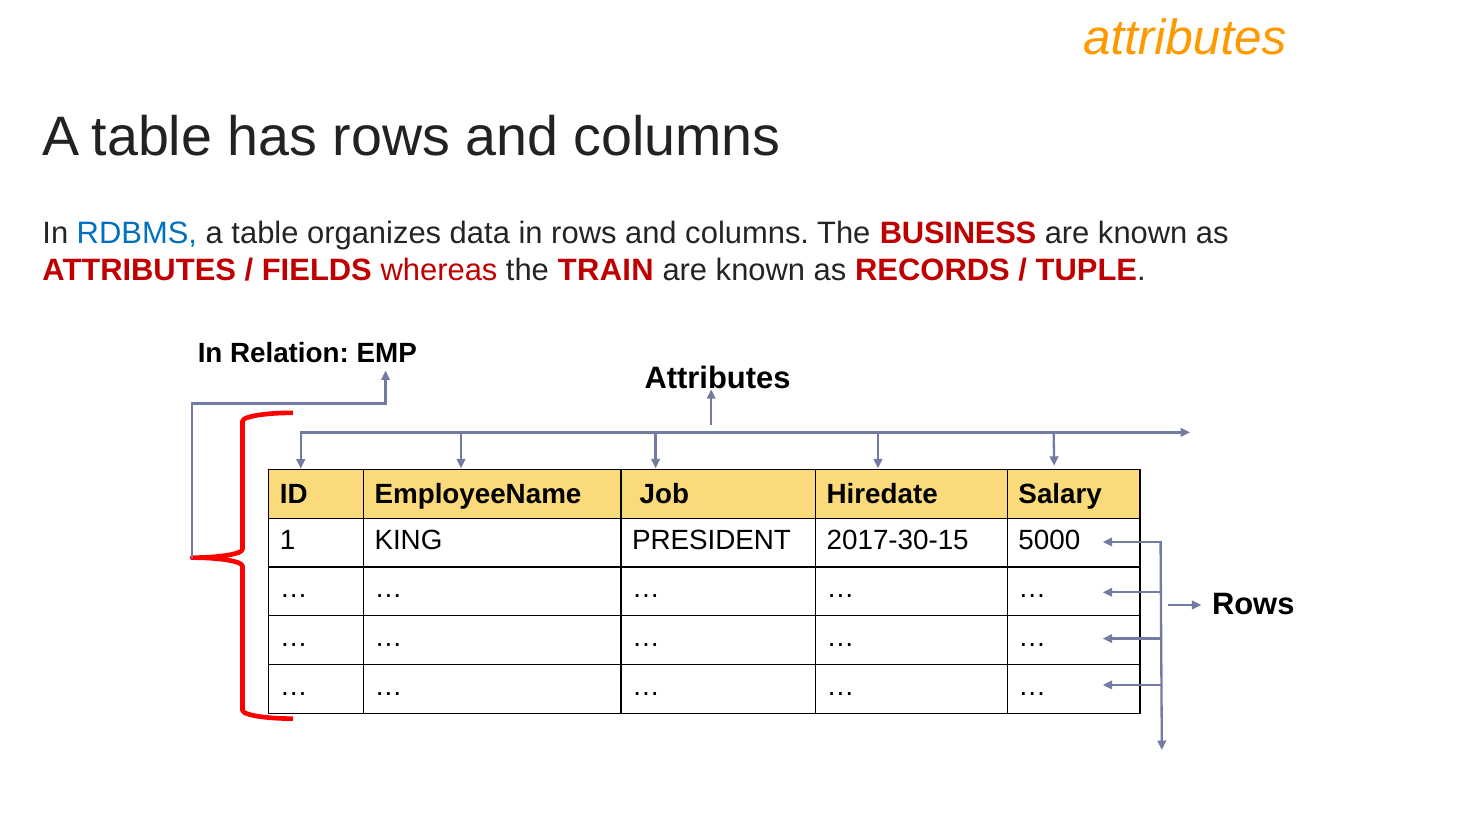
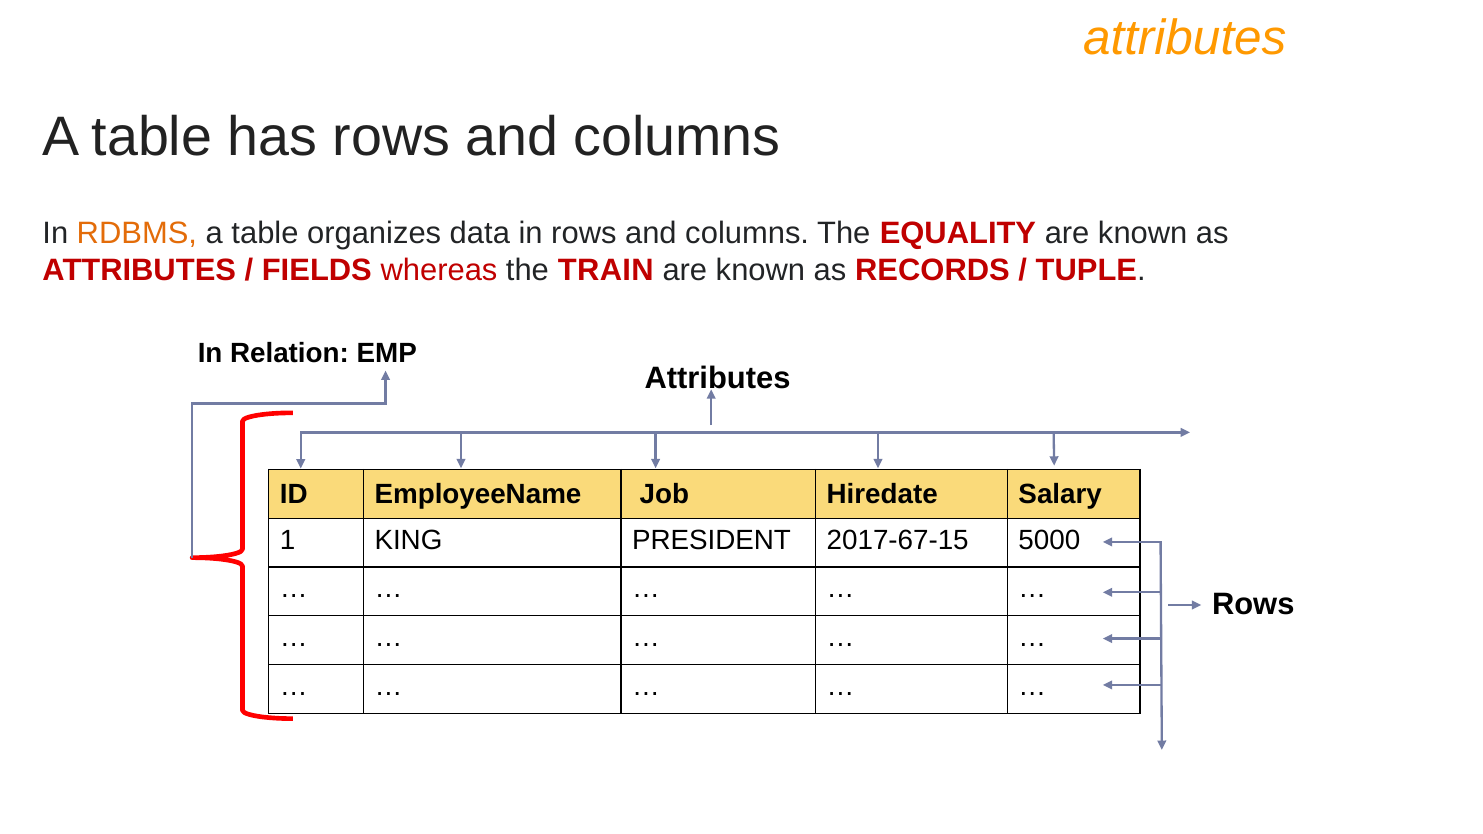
RDBMS colour: blue -> orange (137, 233)
BUSINESS: BUSINESS -> EQUALITY (958, 233)
2017-30-15: 2017-30-15 -> 2017-67-15 (898, 540)
